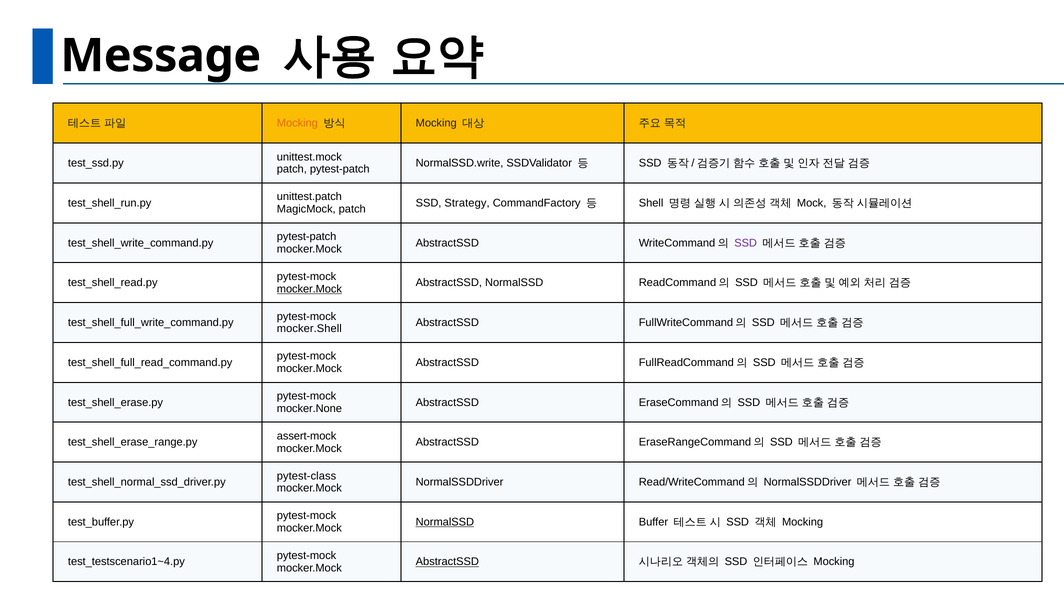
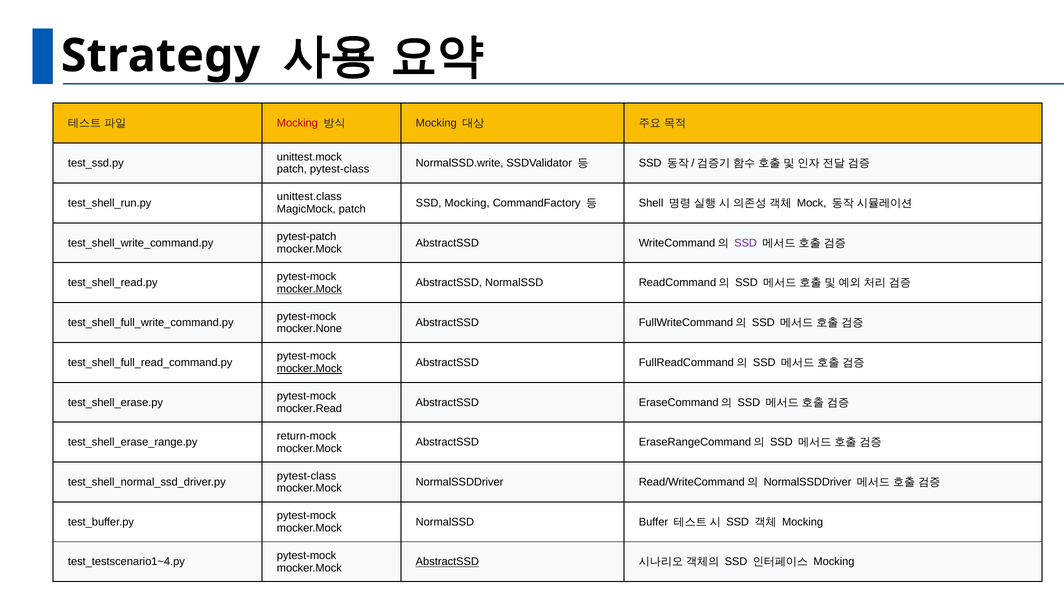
Message: Message -> Strategy (160, 56)
Mocking colour: orange -> red (297, 123)
patch pytest-patch: pytest-patch -> pytest-class (340, 169)
unittest.patch: unittest.patch -> unittest.class (309, 197)
SSD Strategy: Strategy -> Mocking (467, 203)
mocker.Shell: mocker.Shell -> mocker.None (309, 329)
mocker.Mock underline: none -> present (309, 369)
mocker.None: mocker.None -> mocker.Read (309, 409)
assert-mock: assert-mock -> return-mock (307, 436)
NormalSSD underline: present -> none (445, 522)
